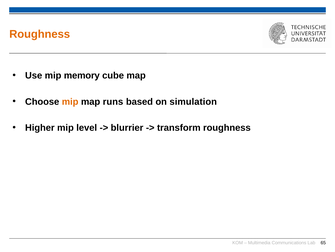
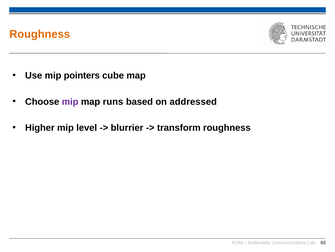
memory: memory -> pointers (82, 75)
mip colour: orange -> purple (70, 101)
simulation: simulation -> addressed (193, 101)
